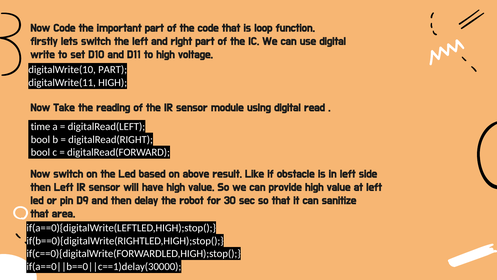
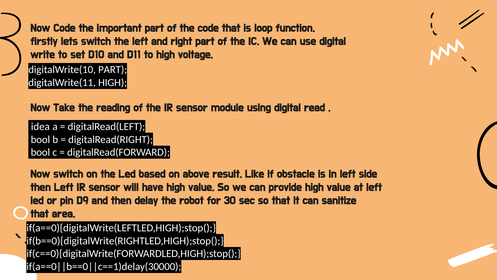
time: time -> idea (40, 126)
